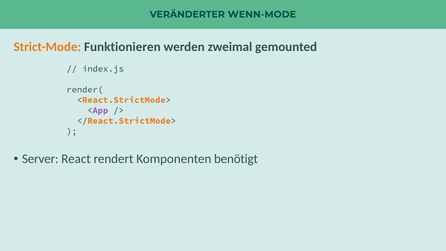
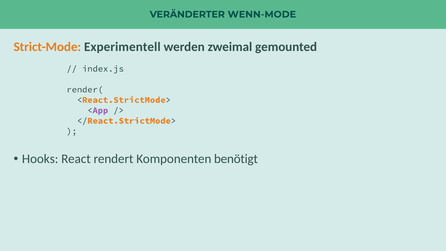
Funktionieren: Funktionieren -> Experimentell (122, 47)
Server: Server -> Hooks (40, 159)
